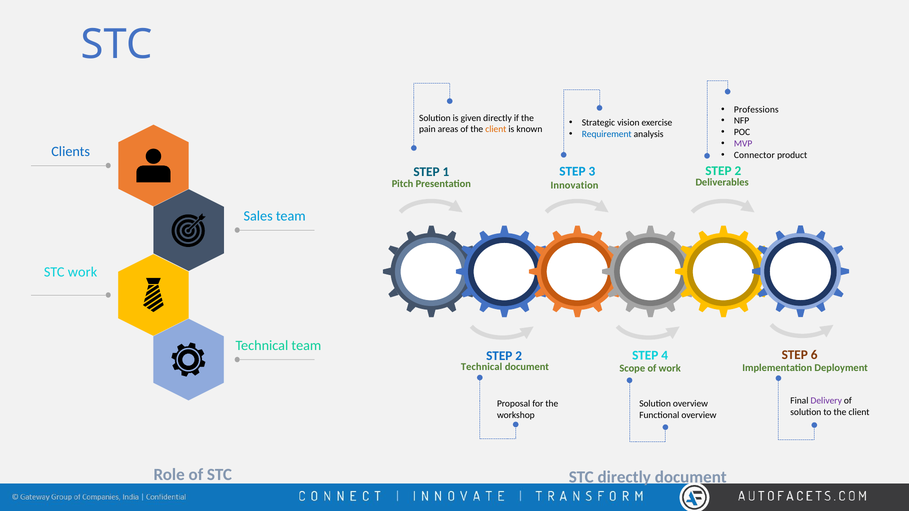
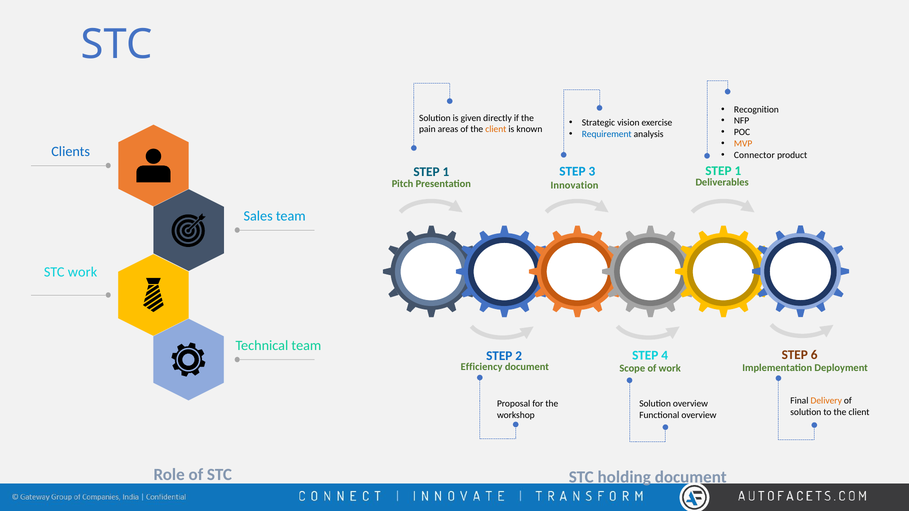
Professions: Professions -> Recognition (756, 109)
MVP colour: purple -> orange (743, 144)
2: 2 -> 1 (738, 171)
Technical: Technical -> Efficiency (482, 367)
Delivery colour: purple -> orange (826, 401)
STC directly: directly -> holding (624, 477)
